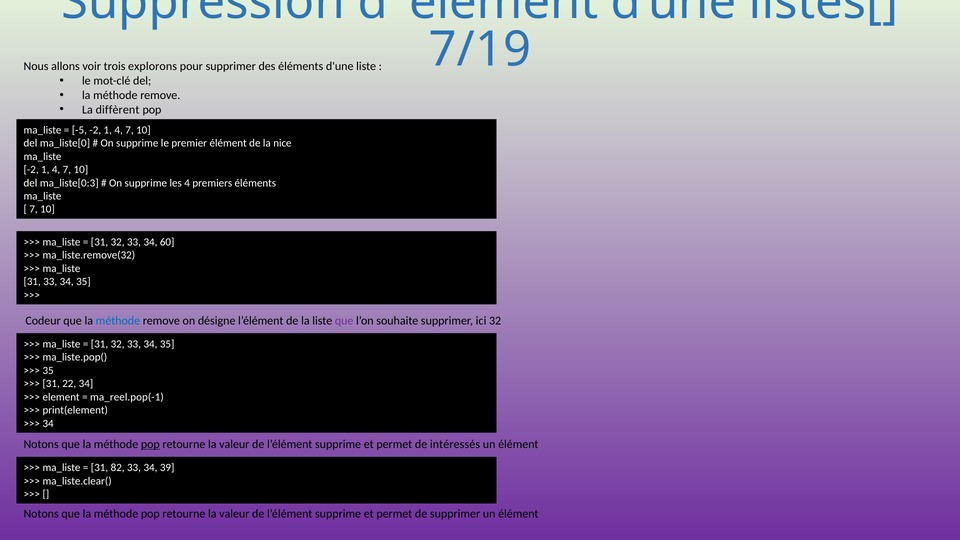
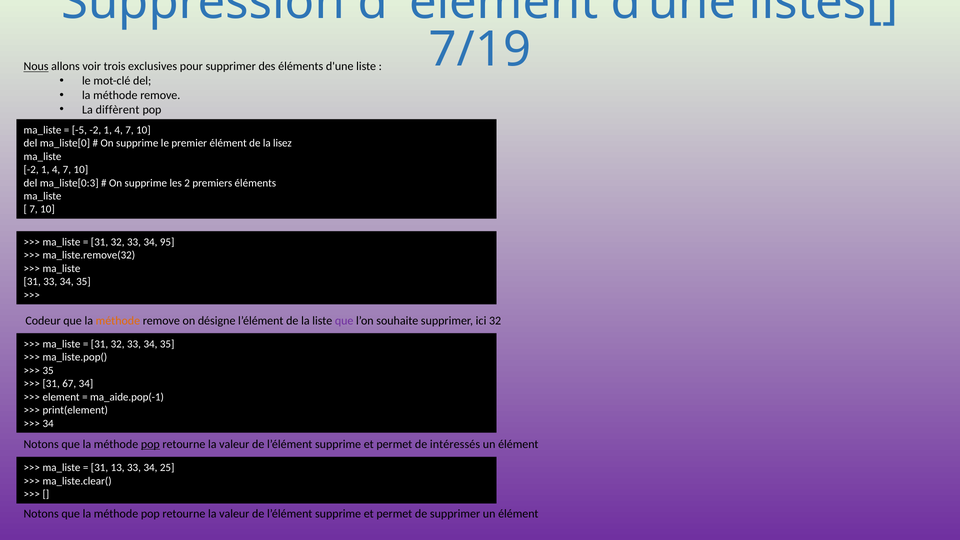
Nous underline: none -> present (36, 66)
explorons: explorons -> exclusives (153, 66)
nice: nice -> lisez (282, 143)
les 4: 4 -> 2 (187, 183)
60: 60 -> 95 (167, 242)
méthode colour: blue -> orange (118, 321)
22: 22 -> 67 (69, 384)
ma_reel.pop(-1: ma_reel.pop(-1 -> ma_aide.pop(-1 (127, 397)
82: 82 -> 13 (118, 468)
39: 39 -> 25 (167, 468)
